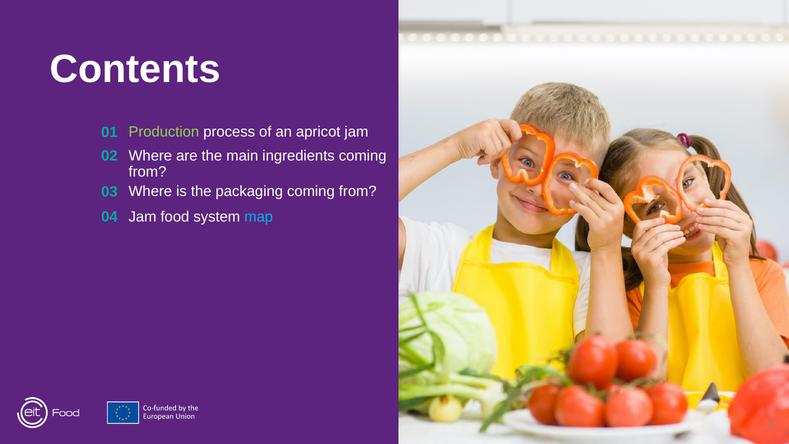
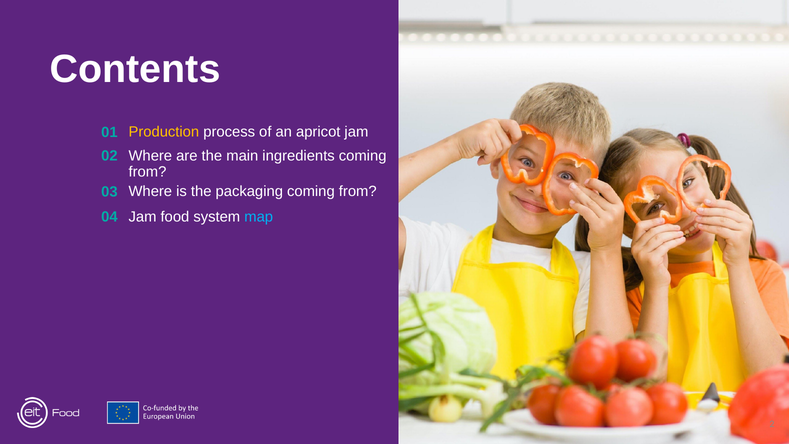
Production colour: light green -> yellow (164, 132)
